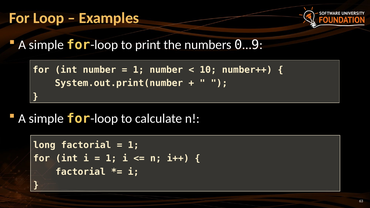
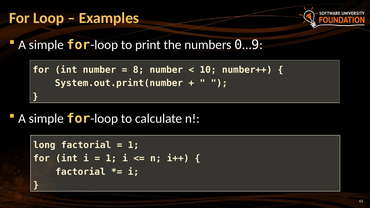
1: 1 -> 8 (138, 70)
